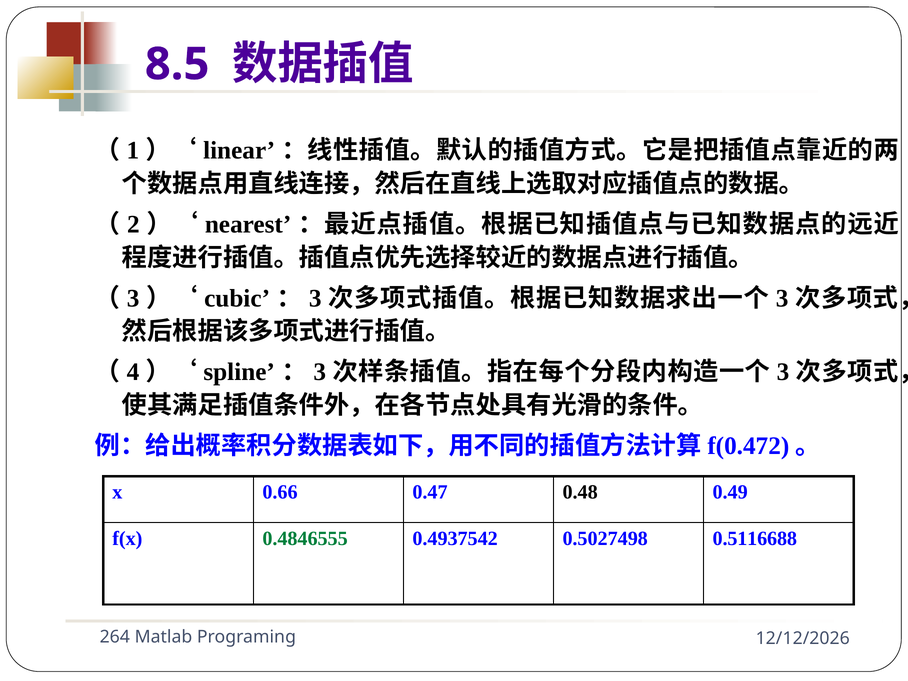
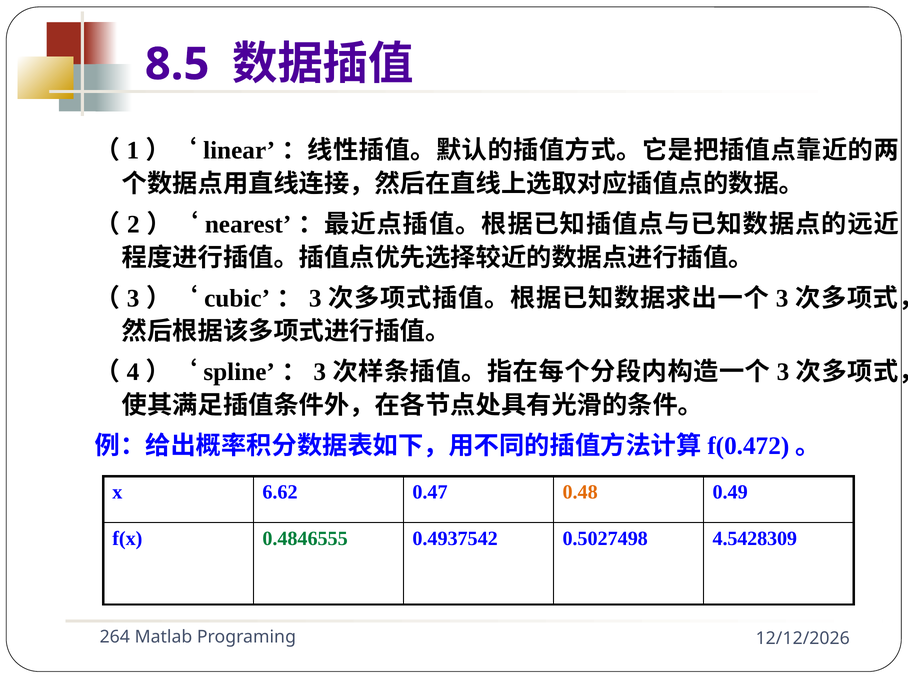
0.66: 0.66 -> 6.62 (280, 492)
0.48 colour: black -> orange (580, 492)
0.5116688: 0.5116688 -> 4.5428309 (755, 539)
